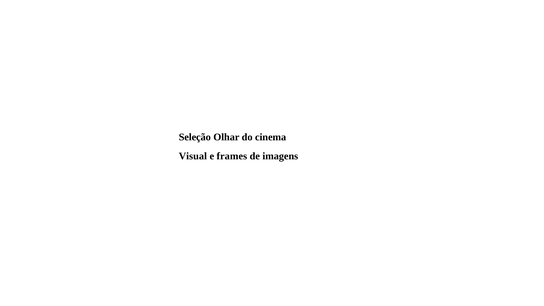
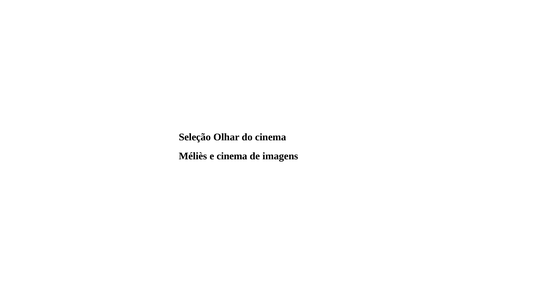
Visual: Visual -> Méliès (193, 156)
e frames: frames -> cinema (232, 156)
